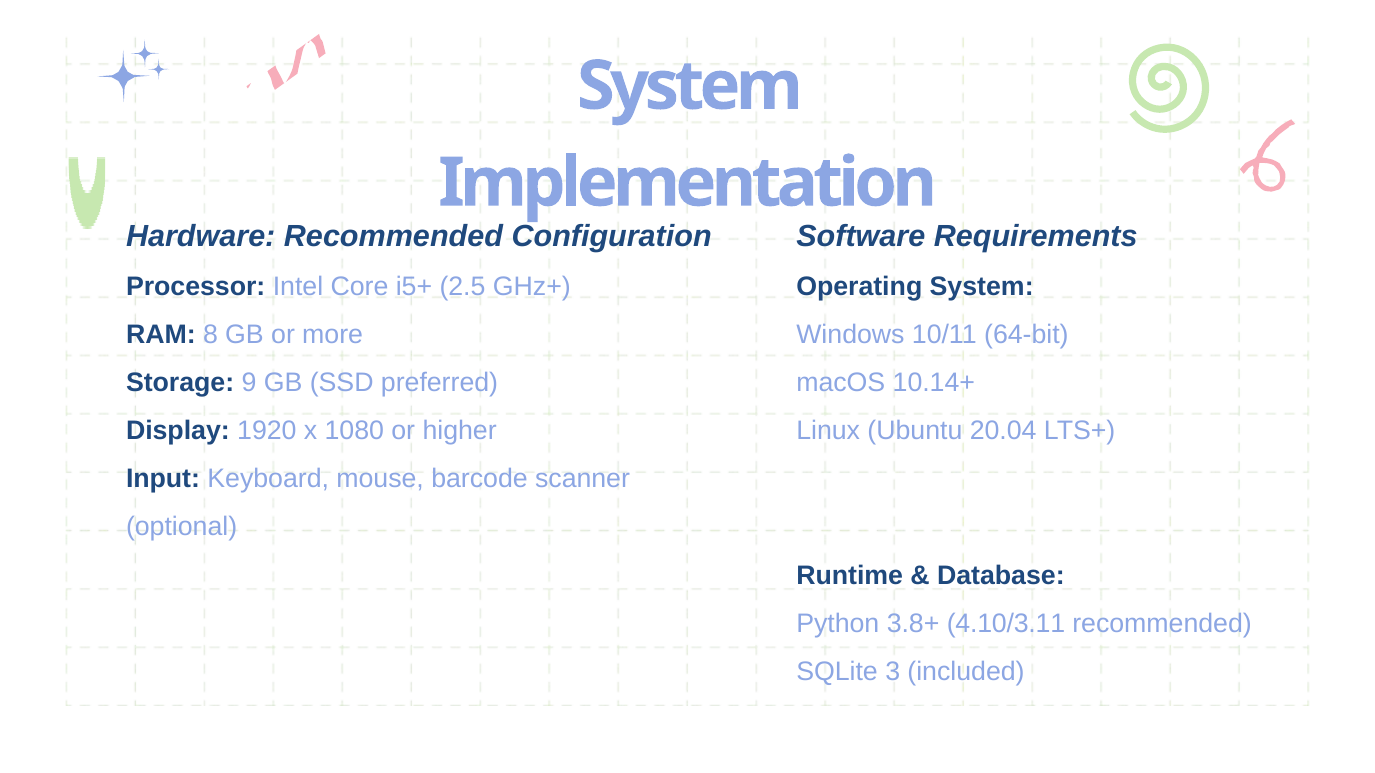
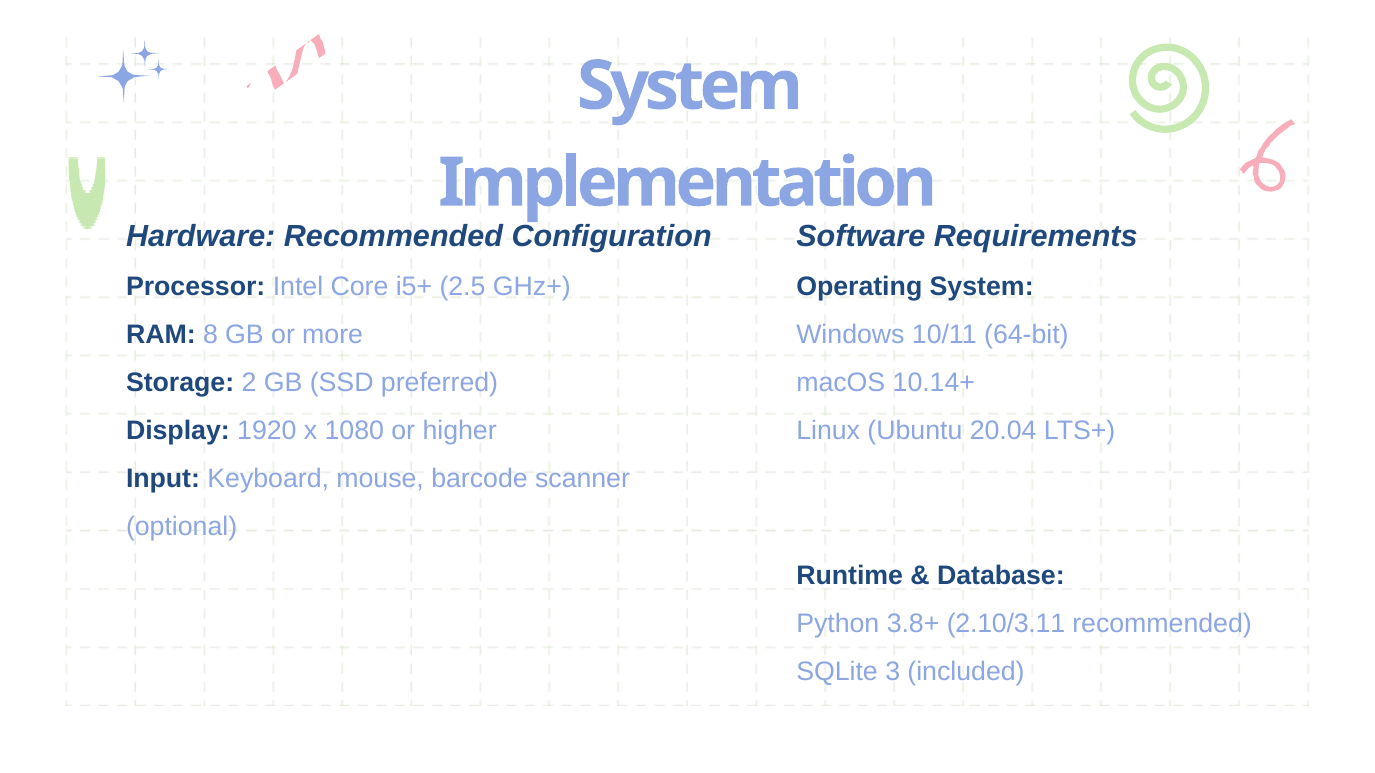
9: 9 -> 2 (249, 383)
4.10/3.11: 4.10/3.11 -> 2.10/3.11 (1006, 624)
